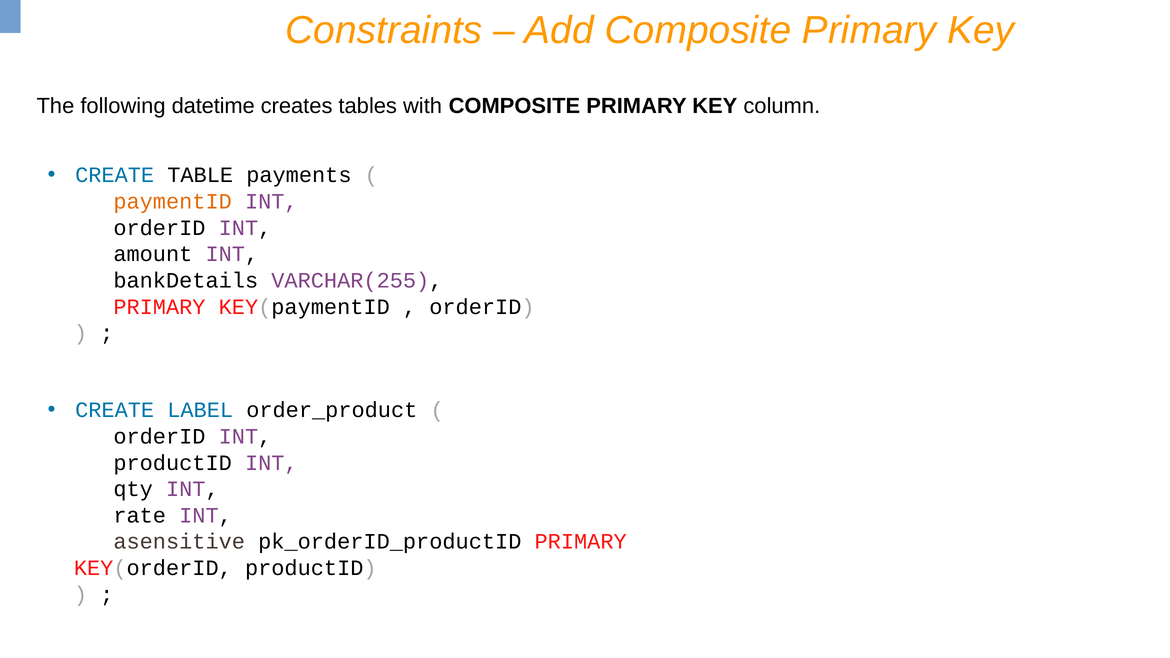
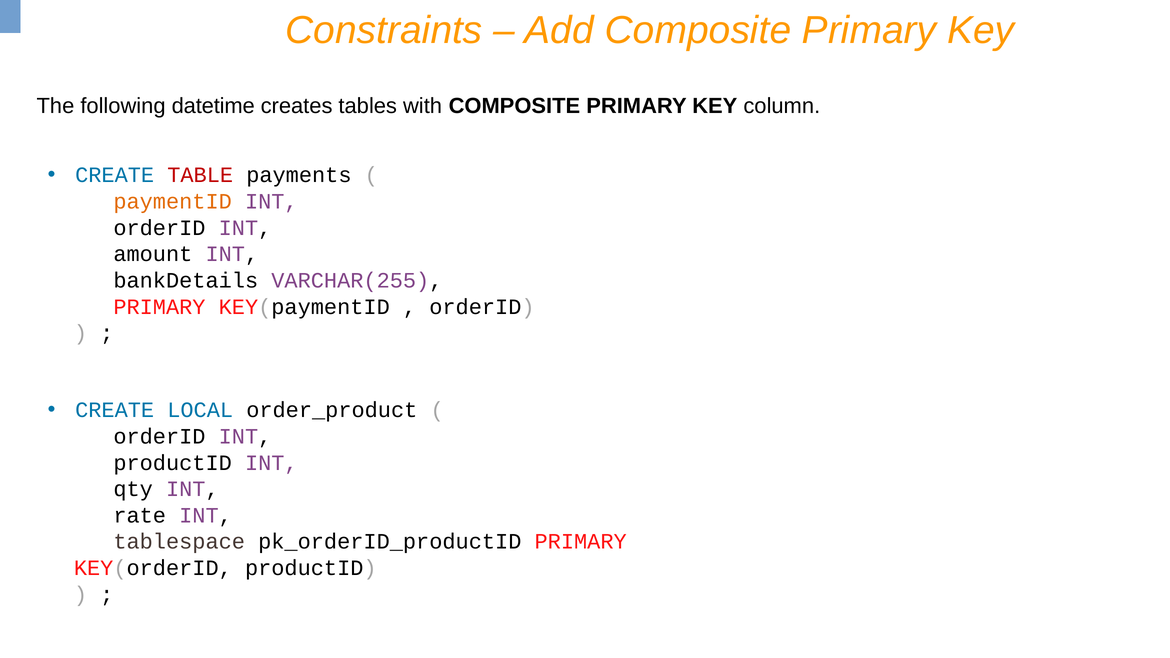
TABLE colour: black -> red (200, 175)
LABEL: LABEL -> LOCAL (200, 410)
asensitive: asensitive -> tablespace (179, 542)
